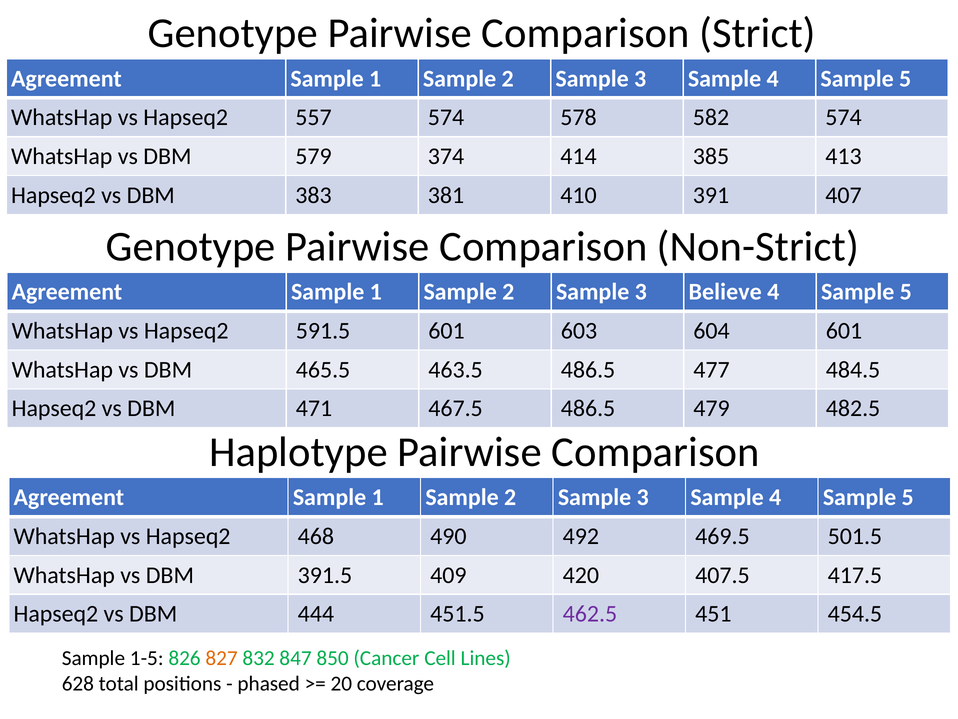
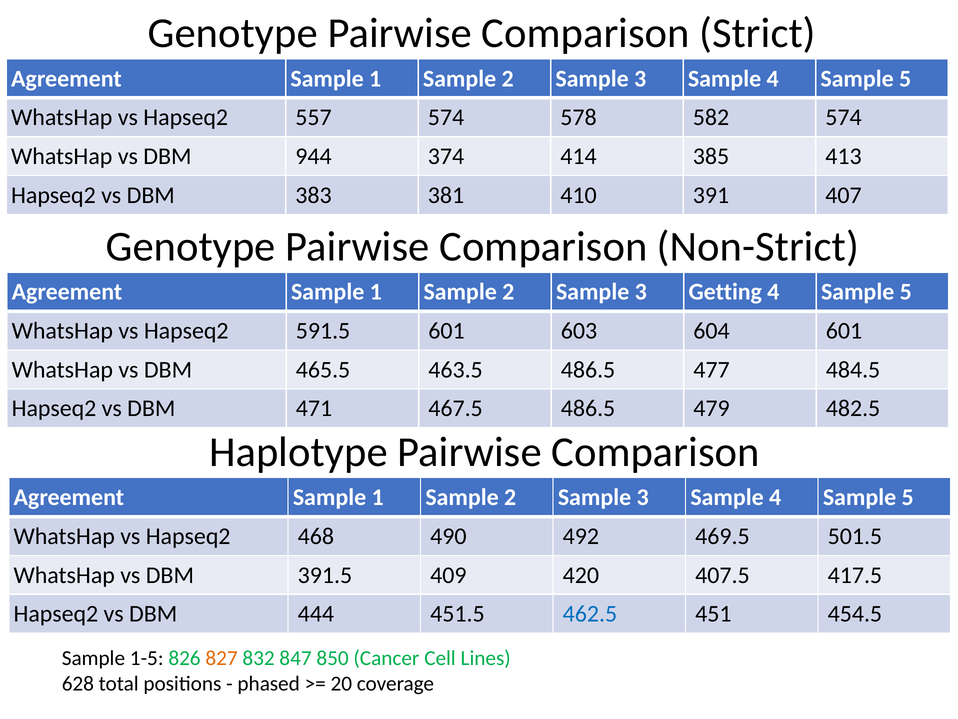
579: 579 -> 944 (313, 156)
Believe: Believe -> Getting (725, 292)
462.5 colour: purple -> blue (590, 614)
